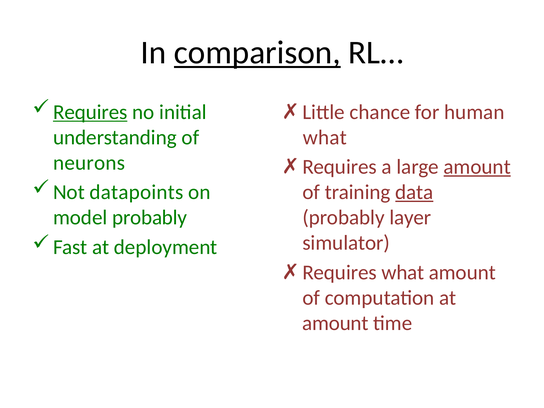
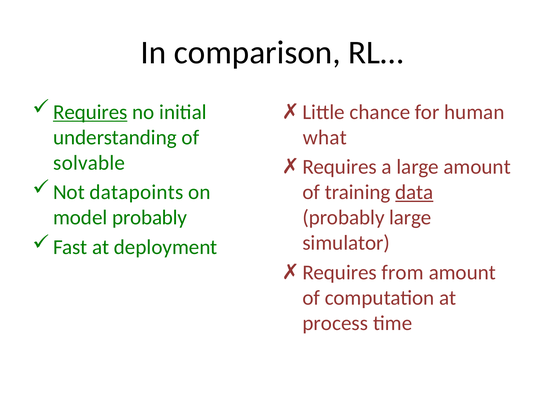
comparison underline: present -> none (257, 53)
neurons: neurons -> solvable (89, 163)
amount underline: present -> none (477, 167)
probably layer: layer -> large (410, 218)
what: what -> from (403, 273)
amount: amount -> process (335, 323)
